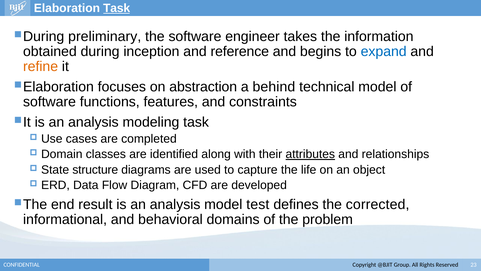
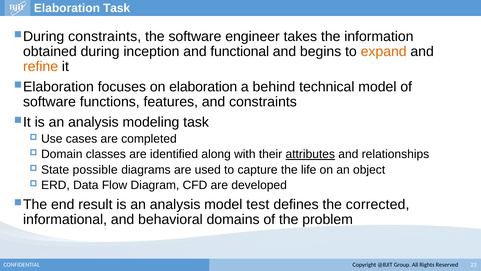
Task underline: present -> none (117, 8)
preliminary: preliminary -> constraints (105, 36)
reference: reference -> functional (240, 51)
expand colour: blue -> orange (384, 51)
on abstraction: abstraction -> elaboration (203, 87)
structure: structure -> possible (95, 170)
